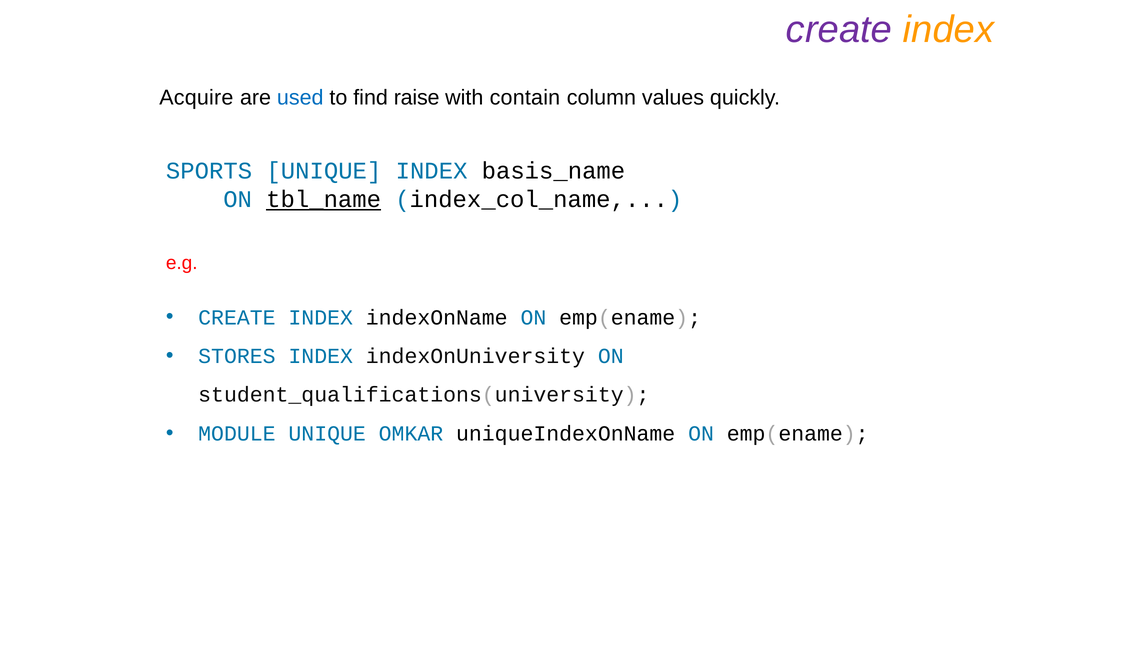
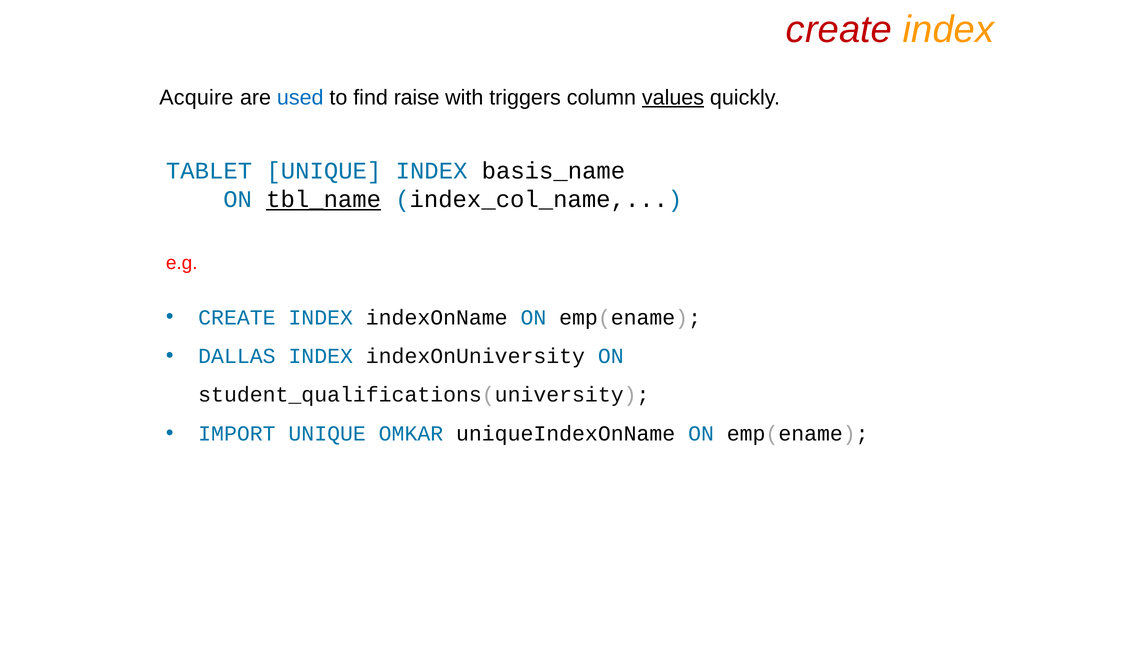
create colour: purple -> red (839, 30)
contain: contain -> triggers (525, 97)
values underline: none -> present (673, 97)
SPORTS: SPORTS -> TABLET (209, 171)
STORES: STORES -> DALLAS (237, 356)
MODULE: MODULE -> IMPORT (237, 433)
